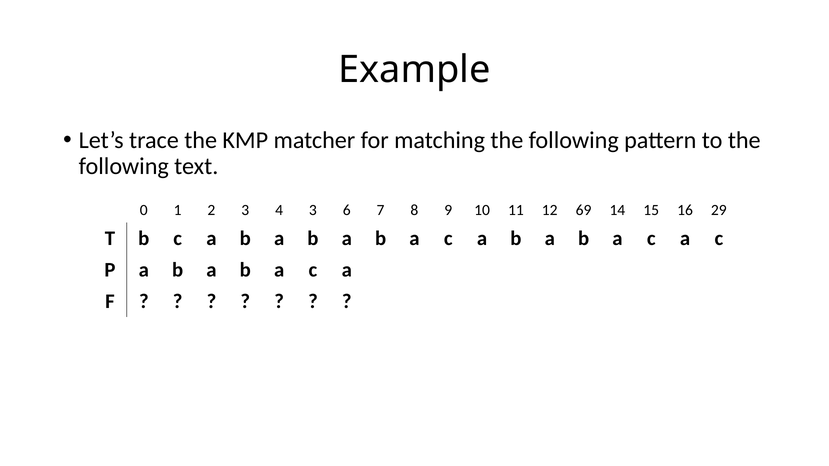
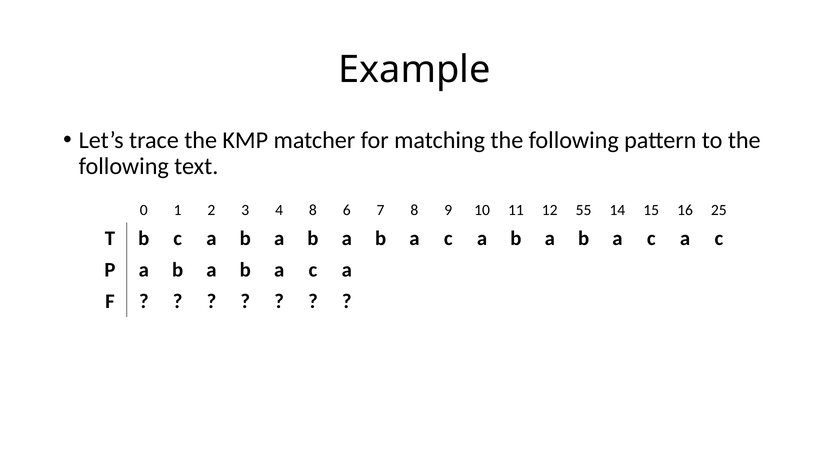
4 3: 3 -> 8 (313, 210)
69: 69 -> 55 (584, 210)
29: 29 -> 25 (719, 210)
